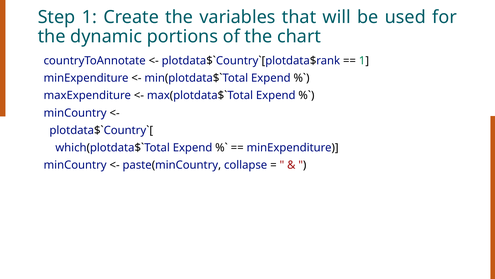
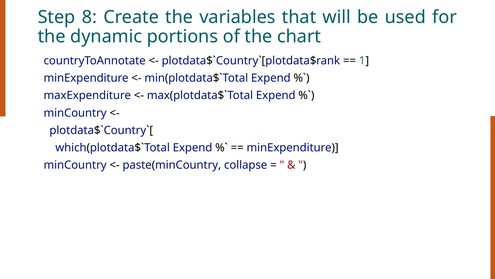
Step 1: 1 -> 8 (89, 17)
